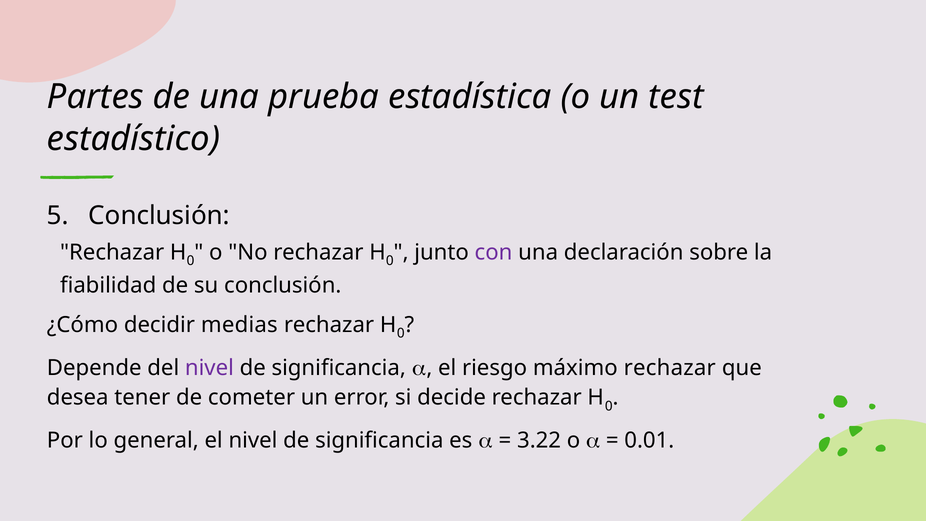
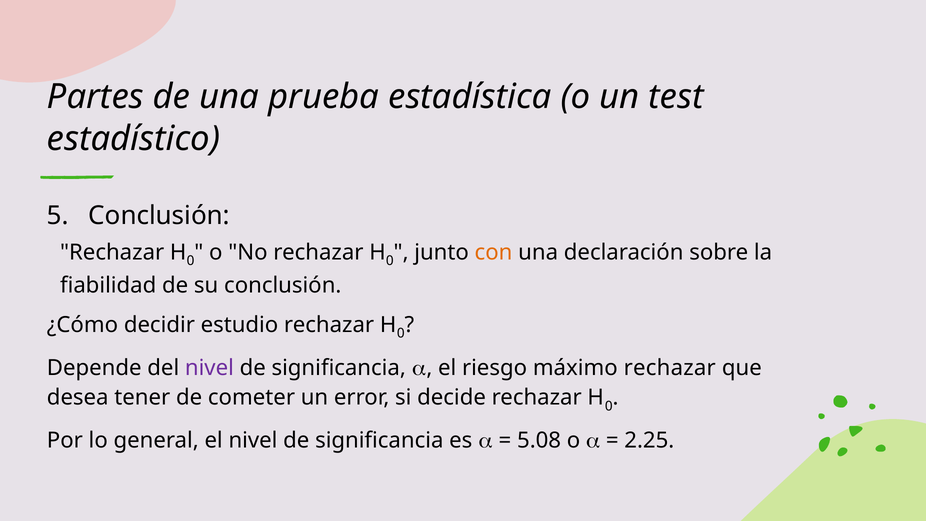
con colour: purple -> orange (494, 252)
medias: medias -> estudio (239, 325)
3.22: 3.22 -> 5.08 (539, 440)
0.01: 0.01 -> 2.25 (649, 440)
